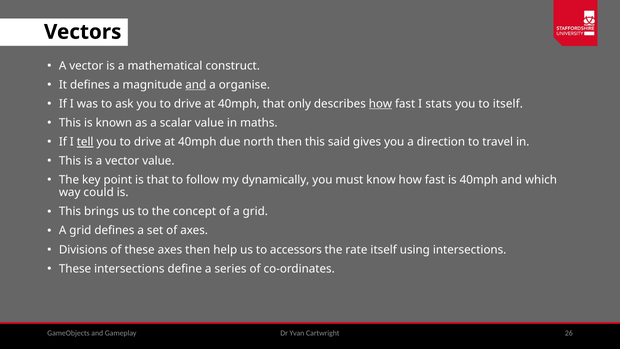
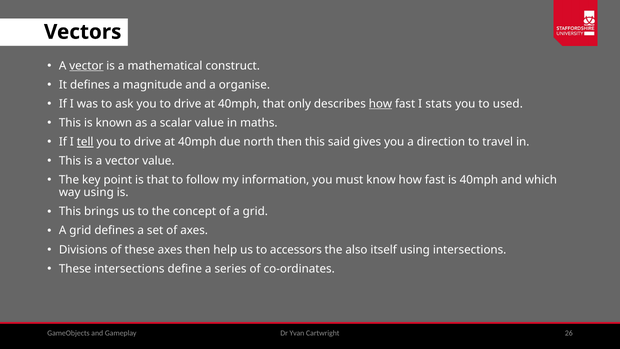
vector underline: none -> present (86, 66)
and underline: present -> none (196, 85)
to itself: itself -> used (508, 104)
dynamically: dynamically -> information (276, 180)
way could: could -> using (99, 192)
rate: rate -> also (356, 249)
